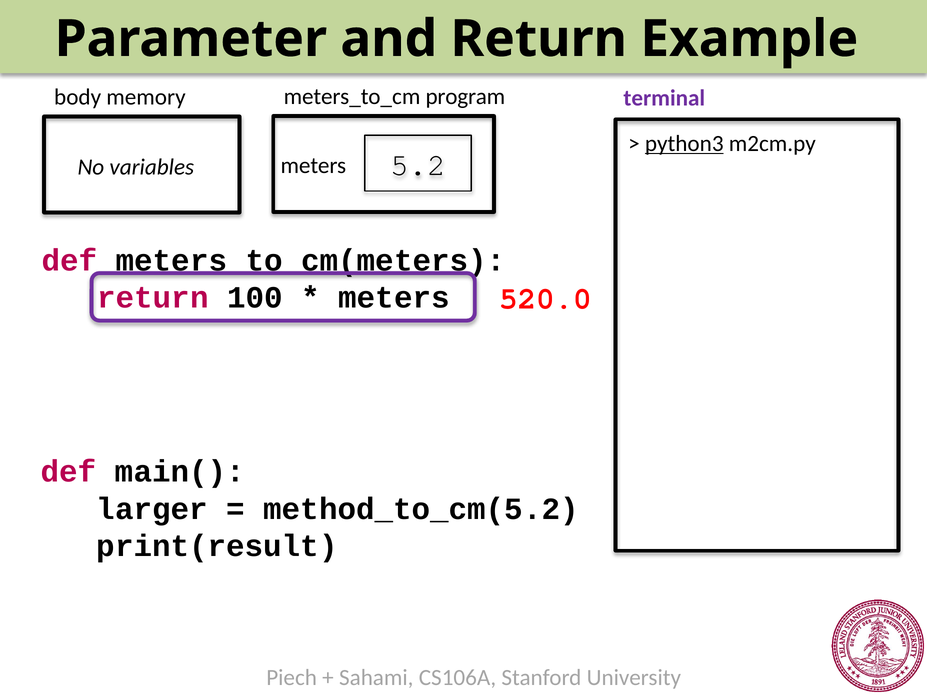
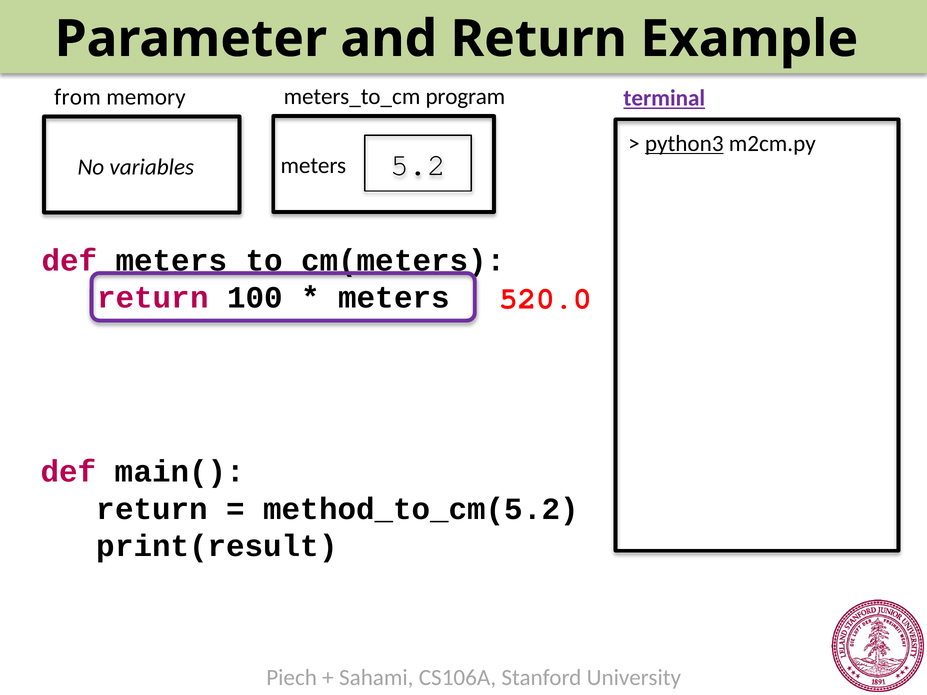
body: body -> from (77, 97)
terminal underline: none -> present (664, 98)
larger: larger -> return (152, 509)
